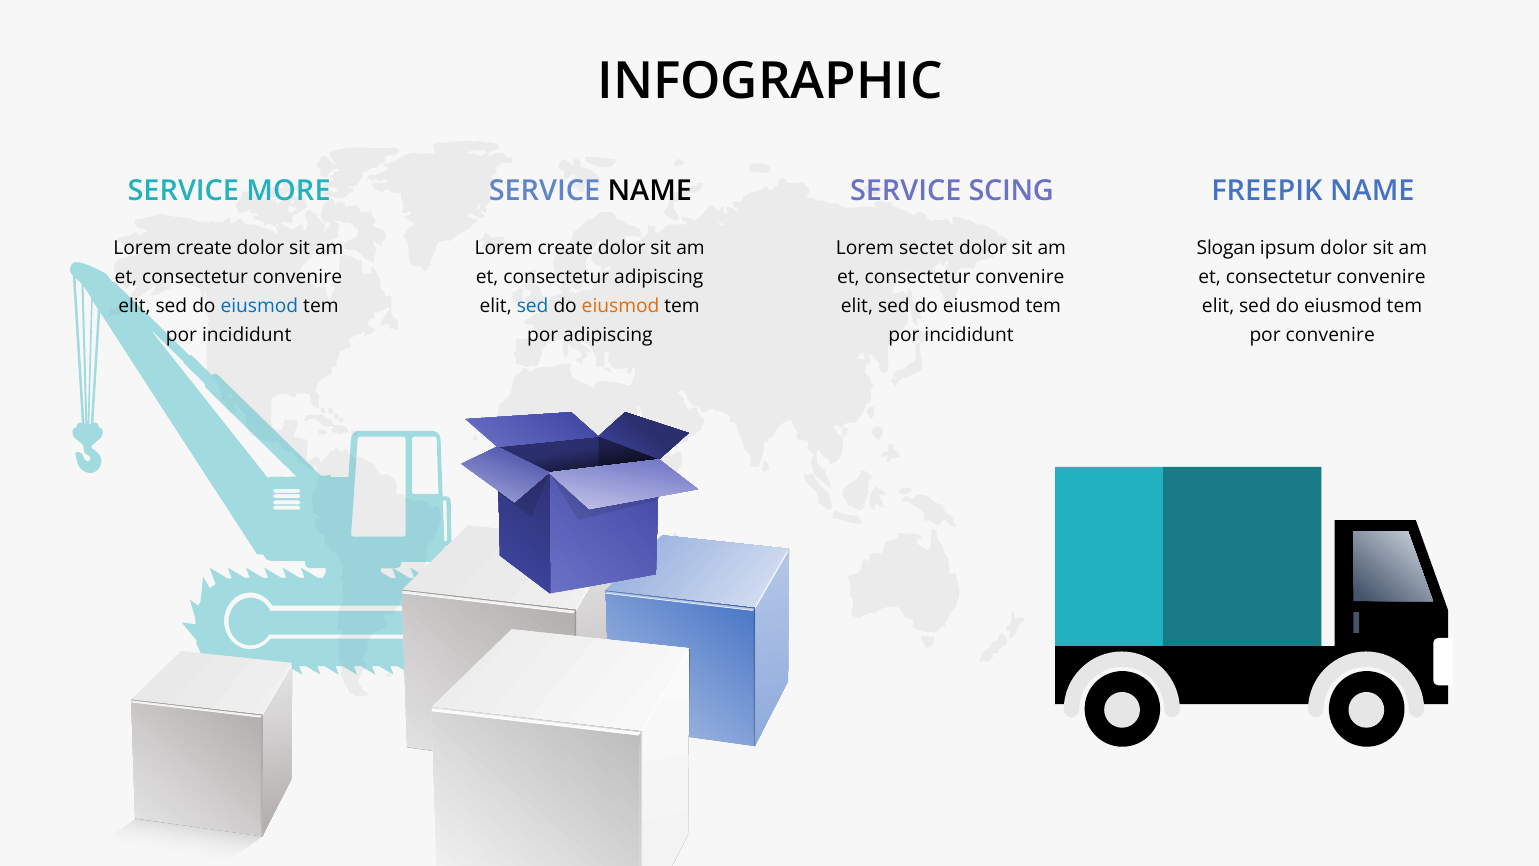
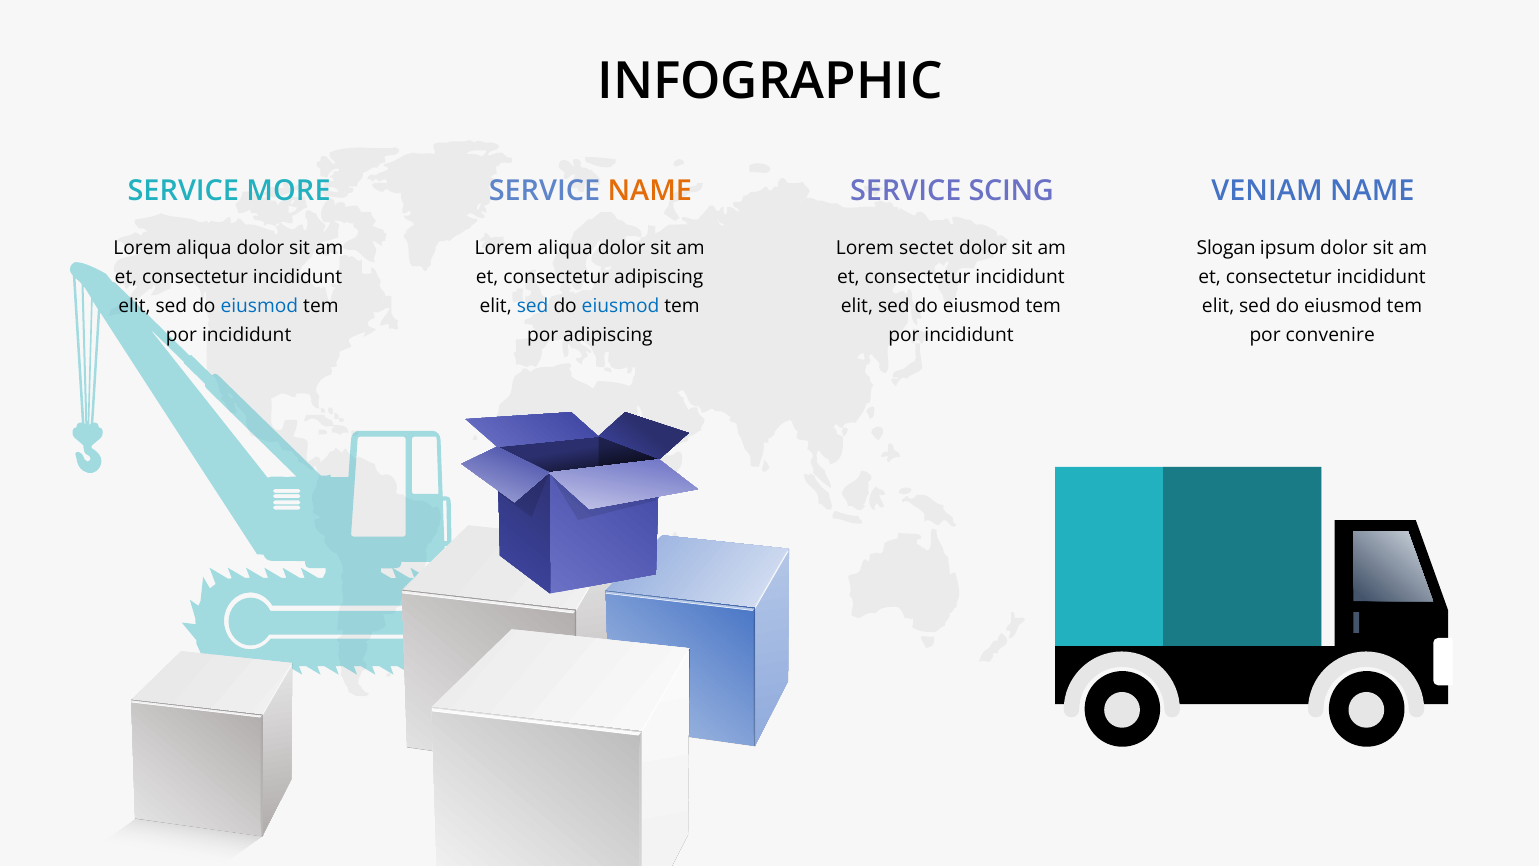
NAME colour: black -> orange (650, 191)
FREEPIK: FREEPIK -> VENIAM (1267, 191)
create: create -> aliqua (204, 248)
create: create -> aliqua (565, 248)
convenire: convenire -> incididunt (298, 277)
convenire: convenire -> incididunt (1020, 277)
convenire: convenire -> incididunt (1381, 277)
eiusmod colour: orange -> blue (621, 306)
